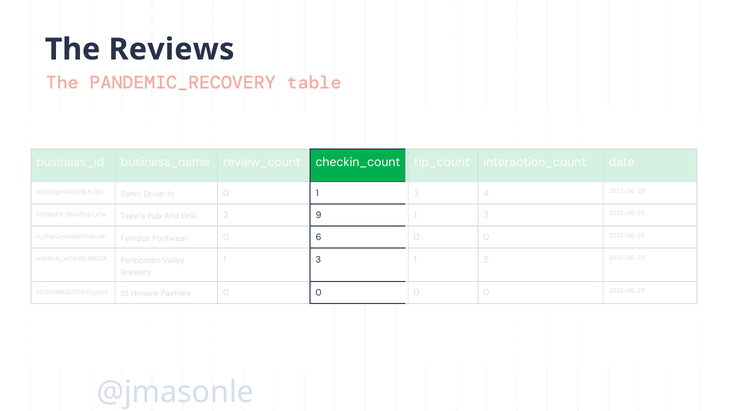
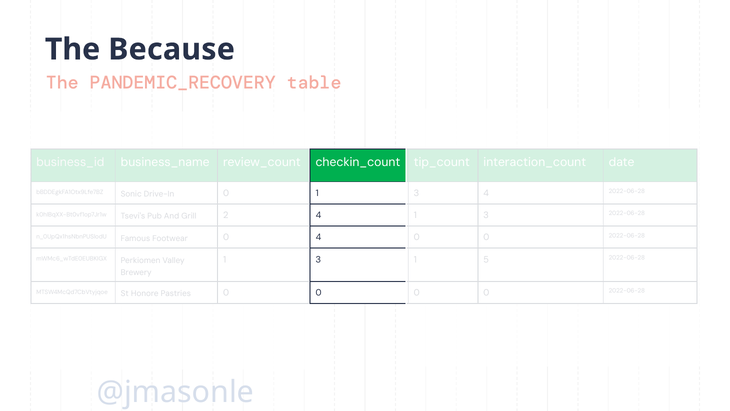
Reviews: Reviews -> Because (172, 49)
9: 9 -> 4 (318, 215)
6: 6 -> 4 (318, 237)
